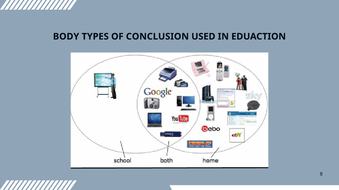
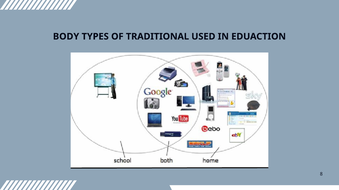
CONCLUSION: CONCLUSION -> TRADITIONAL (157, 37)
